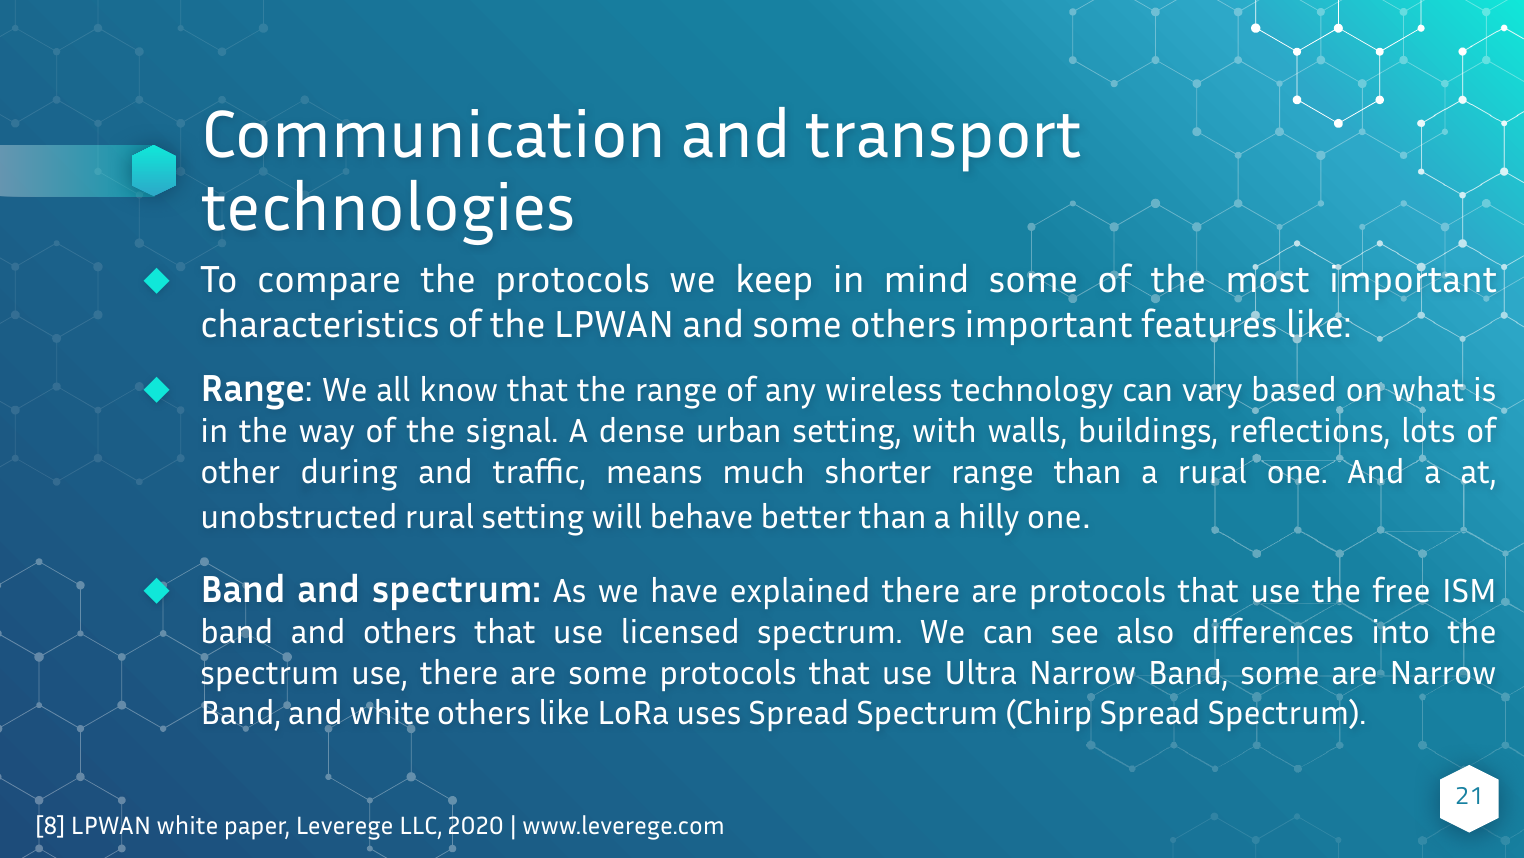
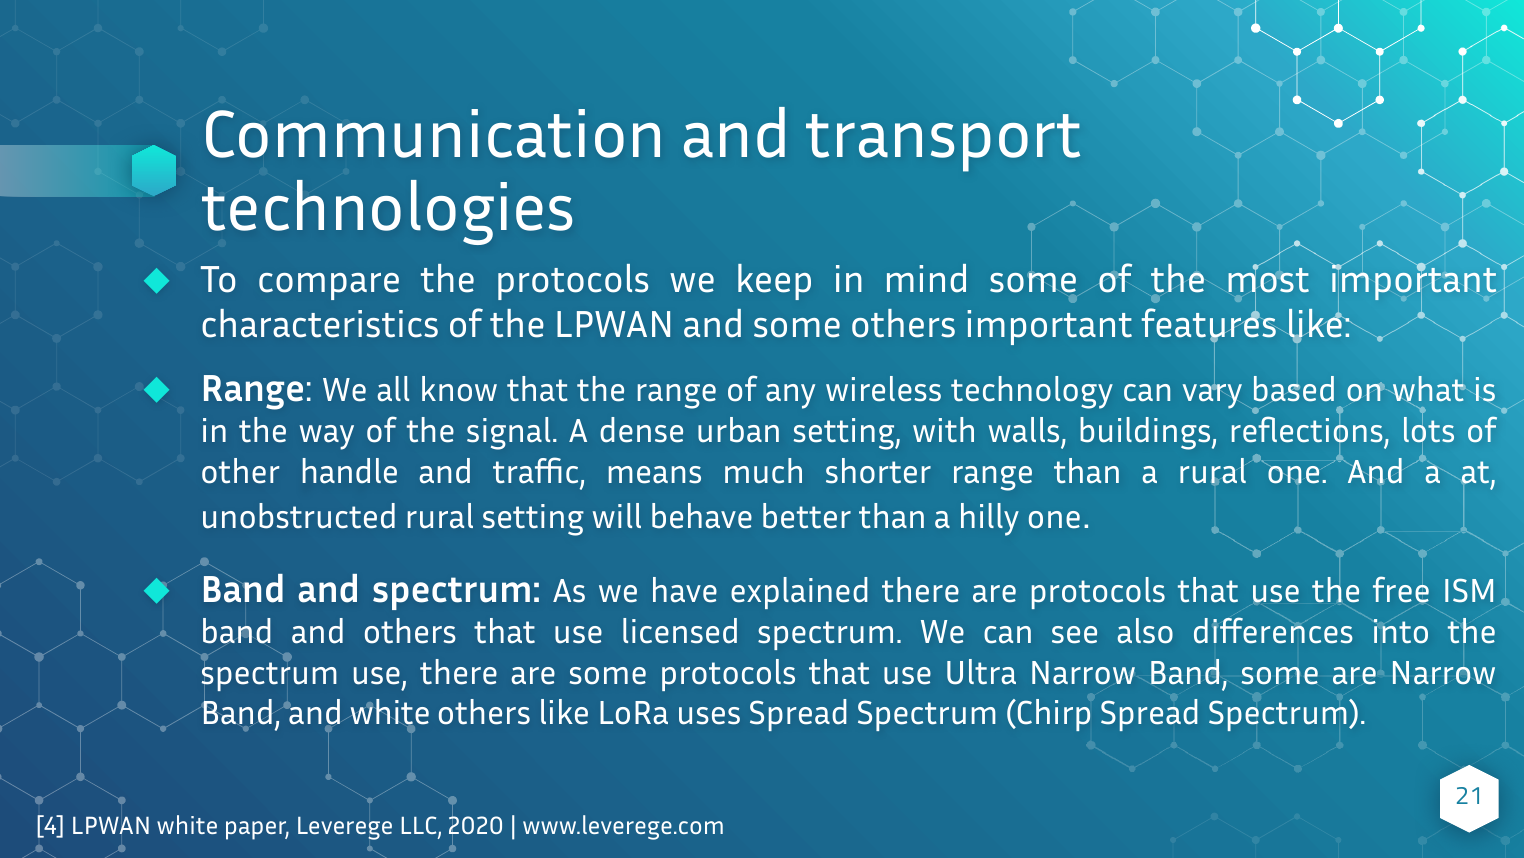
during: during -> handle (349, 472)
8: 8 -> 4 (50, 825)
